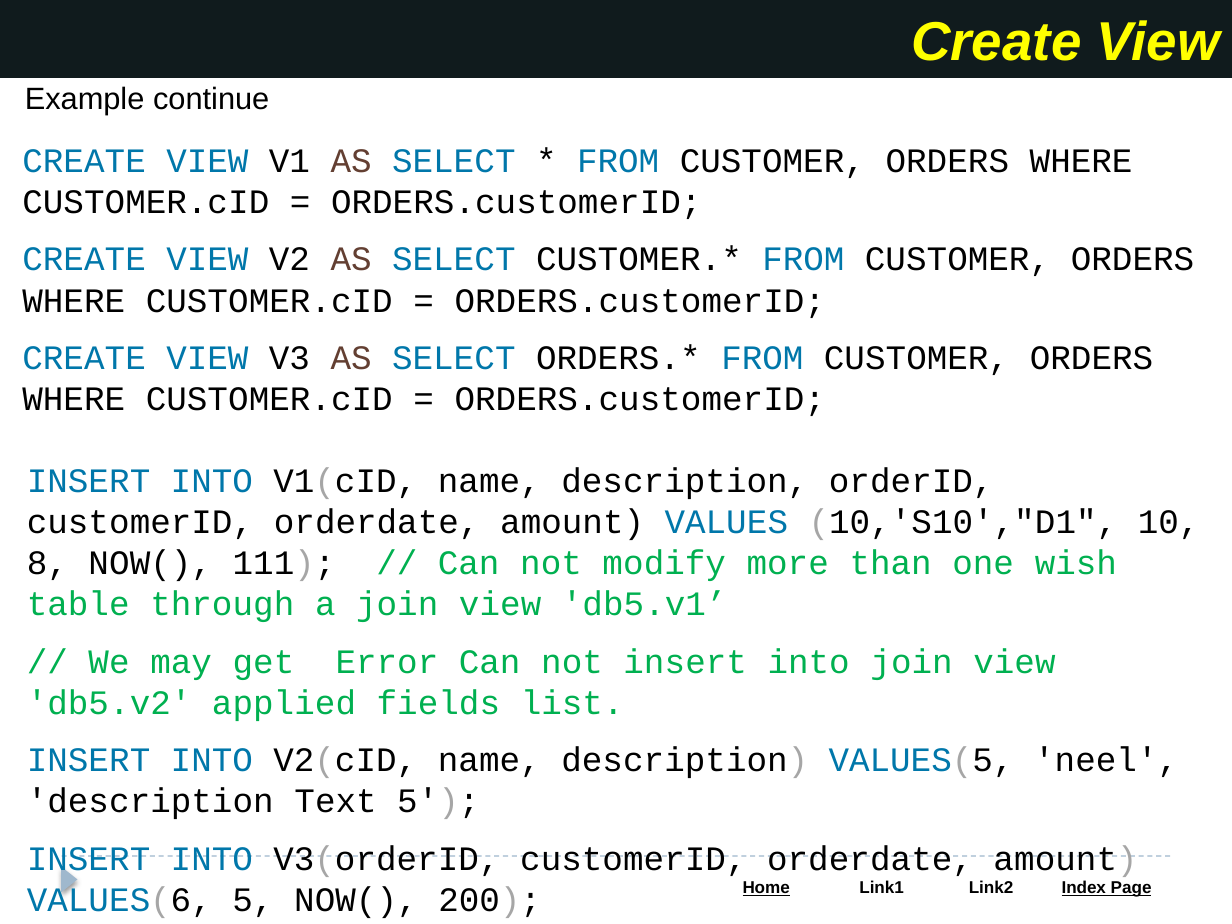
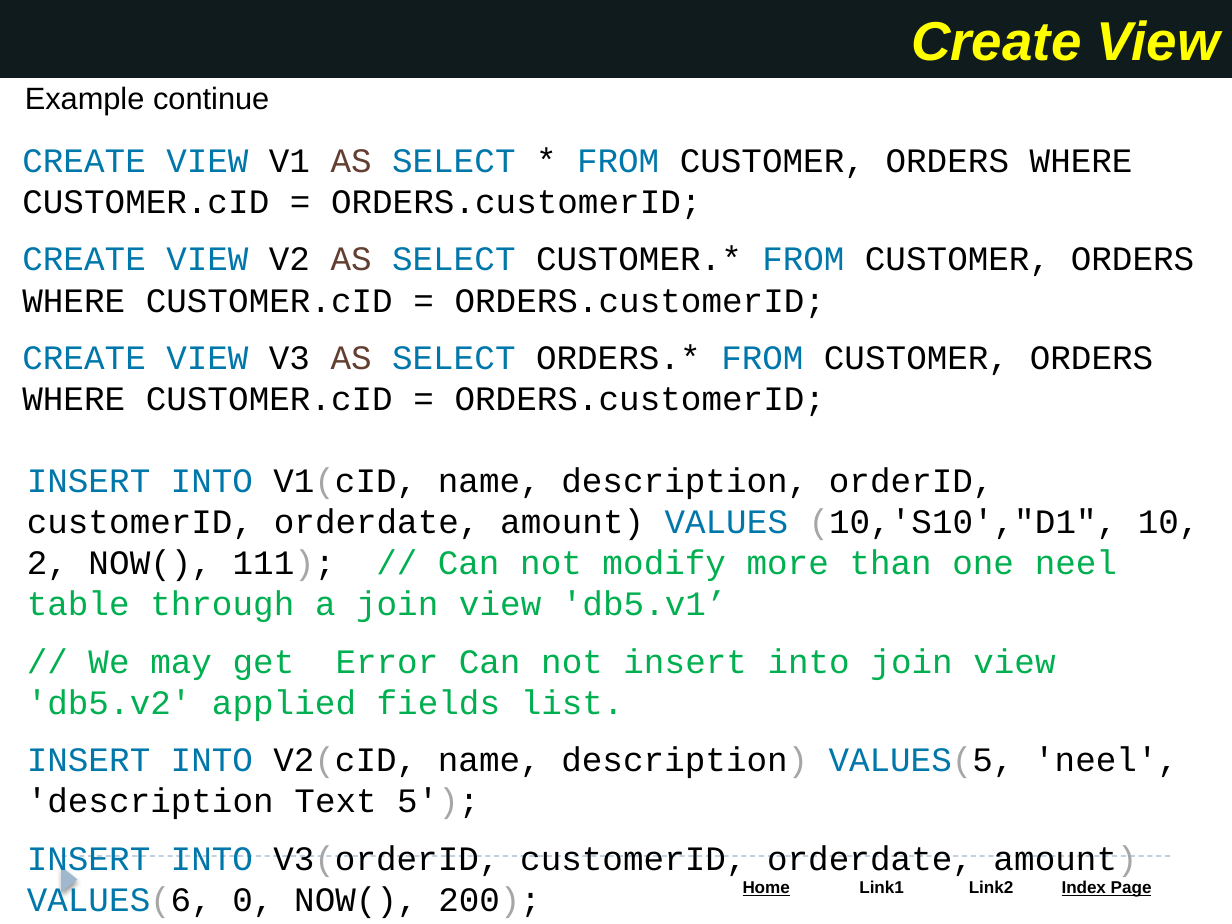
8: 8 -> 2 (47, 563)
one wish: wish -> neel (1076, 563)
VALUES(6 5: 5 -> 0 (253, 900)
